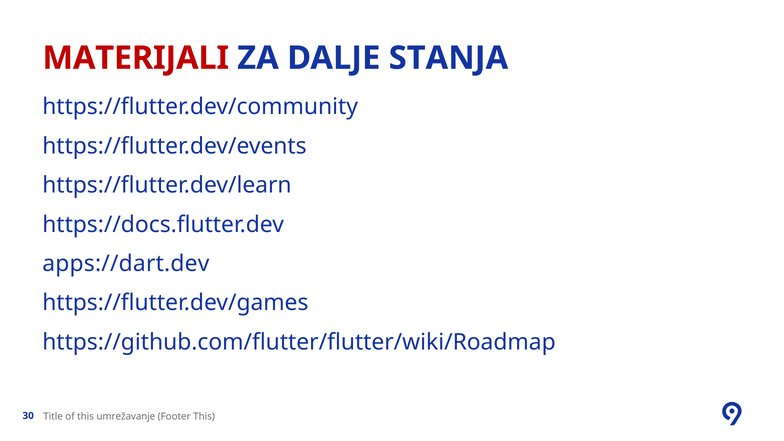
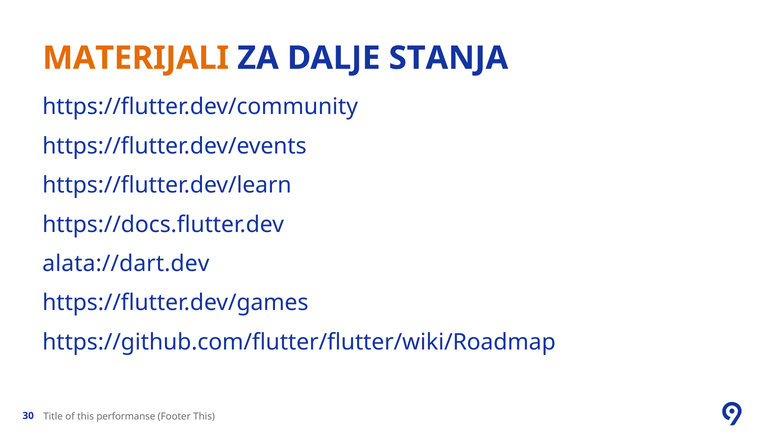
MATERIJALI colour: red -> orange (136, 58)
apps://dart.dev: apps://dart.dev -> alata://dart.dev (126, 264)
umrežavanje: umrežavanje -> performanse (126, 417)
